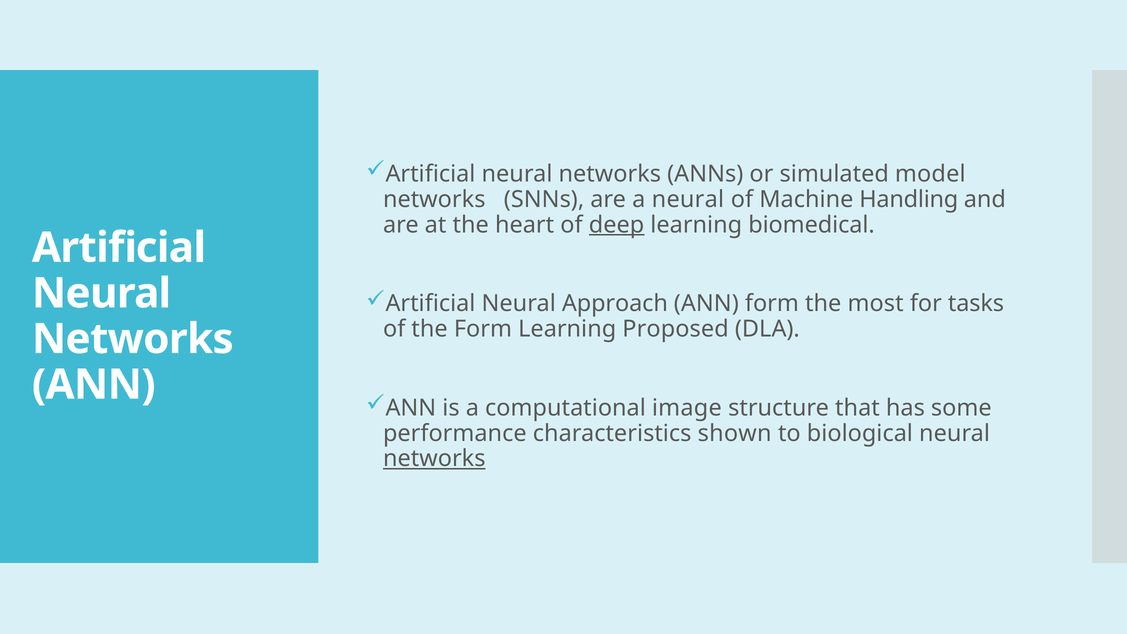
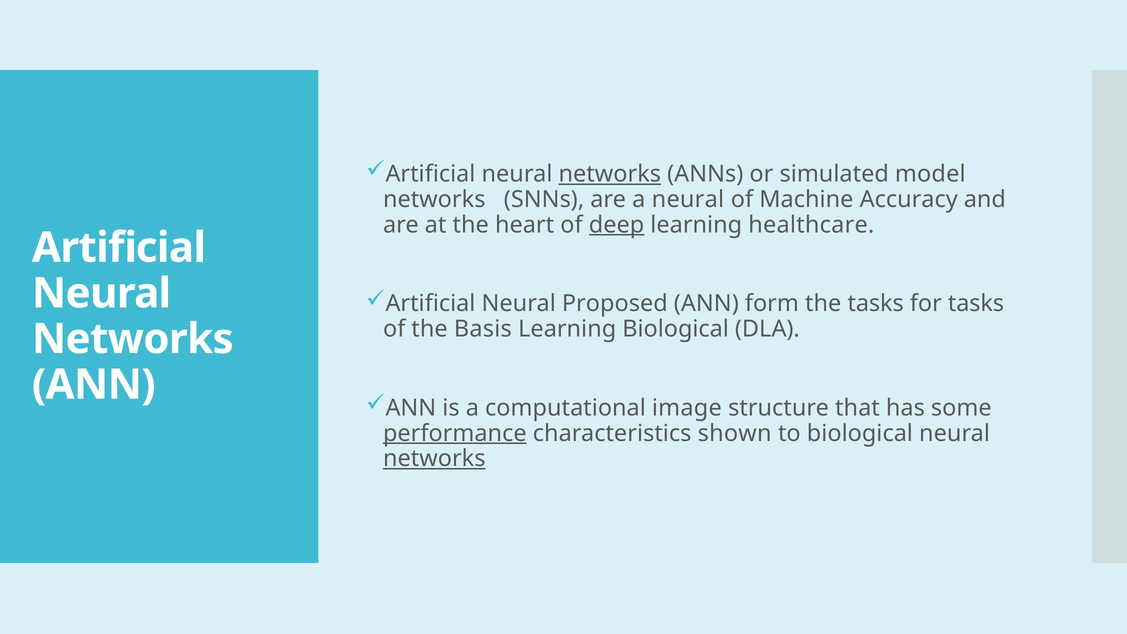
networks underline: none -> present (610, 174)
Handling: Handling -> Accuracy (909, 199)
biomedical: biomedical -> healthcare (811, 225)
Approach: Approach -> Proposed (615, 304)
the most: most -> tasks (876, 304)
the Form: Form -> Basis (483, 329)
Learning Proposed: Proposed -> Biological (676, 329)
performance underline: none -> present (455, 433)
